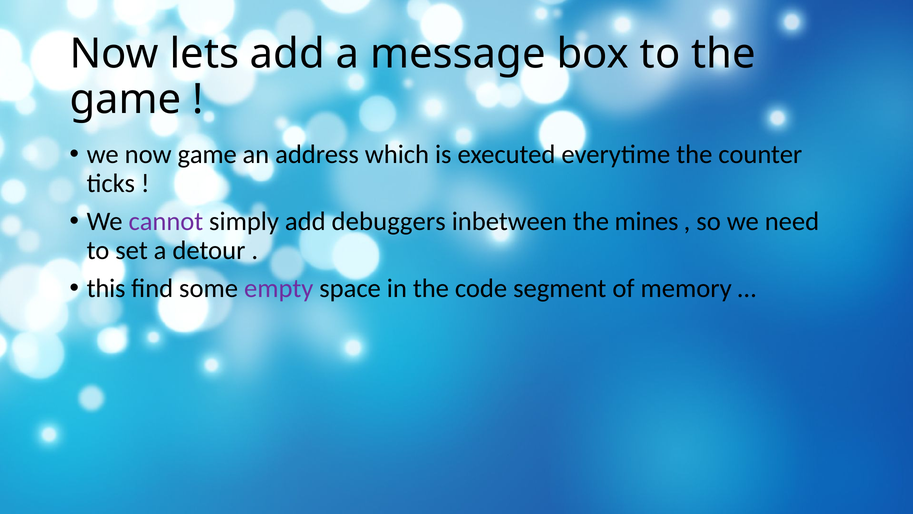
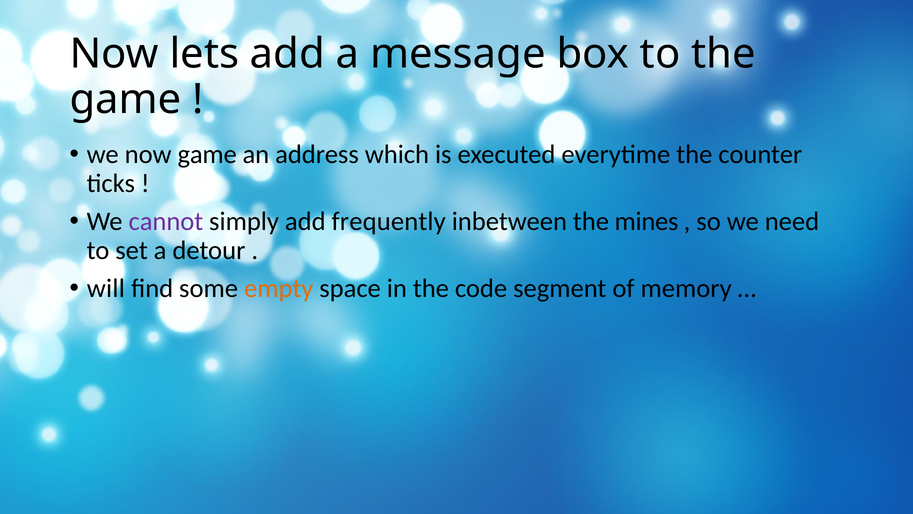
debuggers: debuggers -> frequently (389, 221)
this: this -> will (106, 288)
empty colour: purple -> orange (279, 288)
